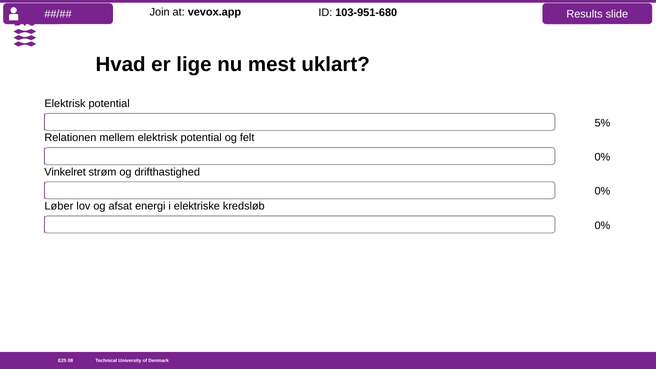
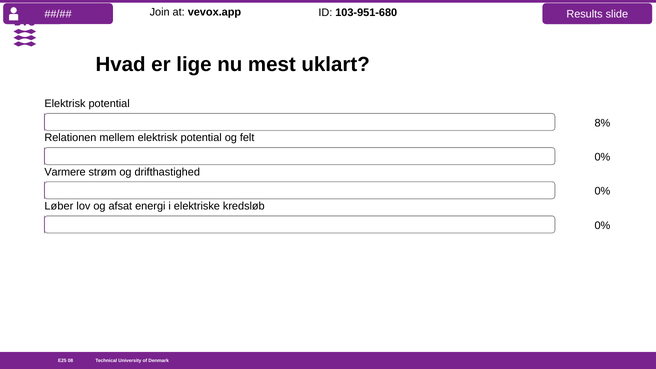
5%: 5% -> 8% (602, 123)
Vinkelret: Vinkelret -> Varmere (65, 172)
